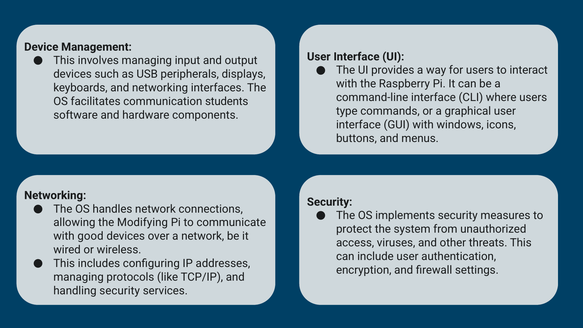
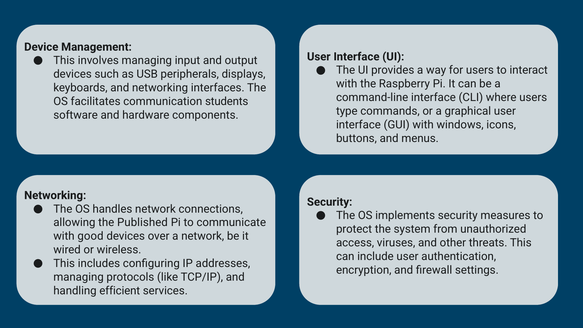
Modifying: Modifying -> Published (142, 223)
handling security: security -> efficient (120, 291)
